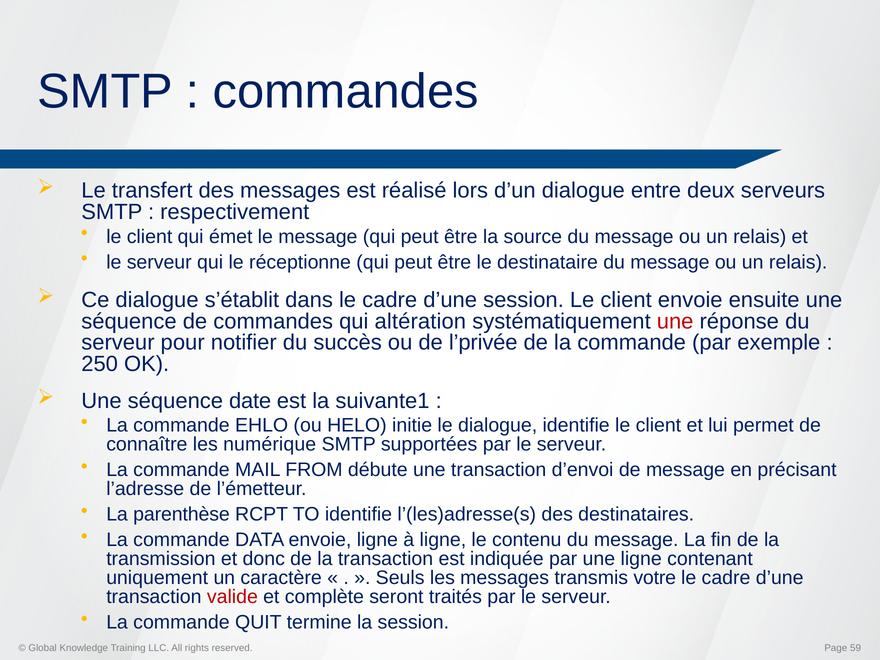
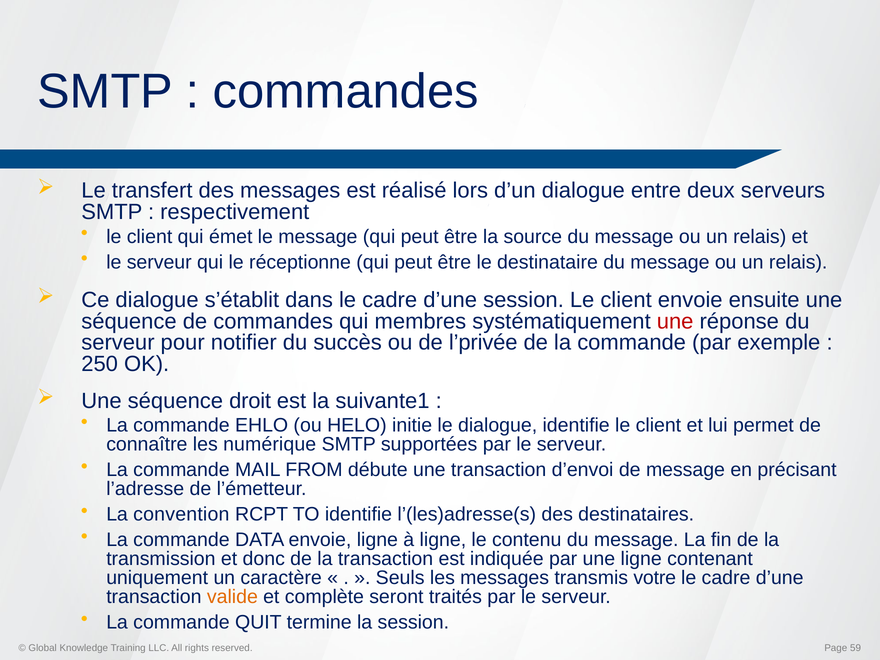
altération: altération -> membres (420, 321)
date: date -> droit (250, 401)
parenthèse: parenthèse -> convention (181, 514)
valide colour: red -> orange (232, 597)
